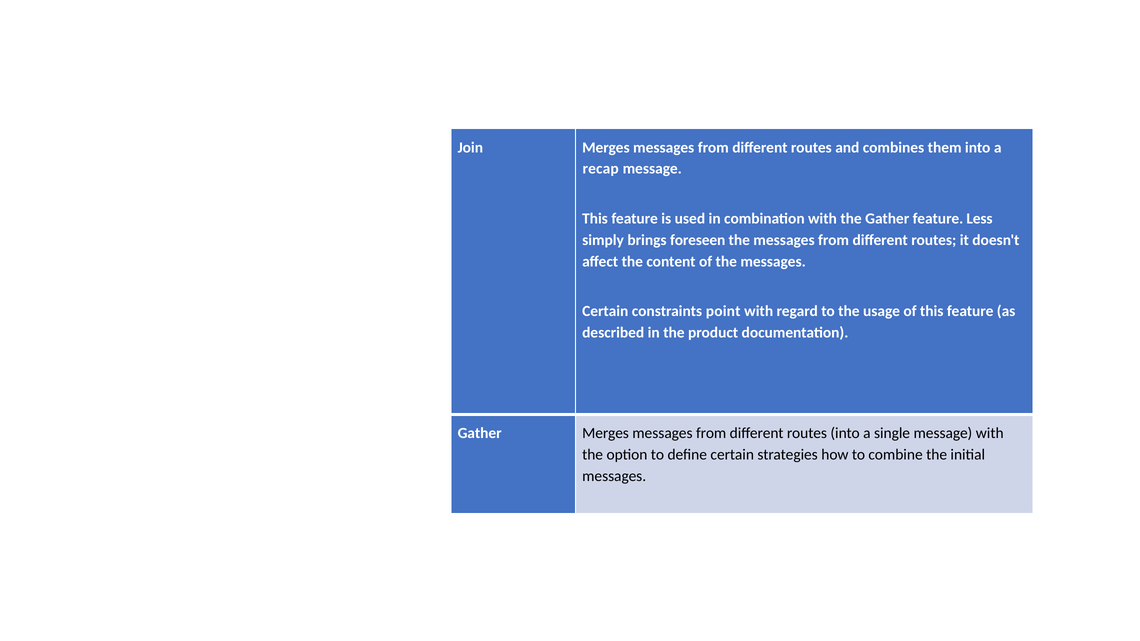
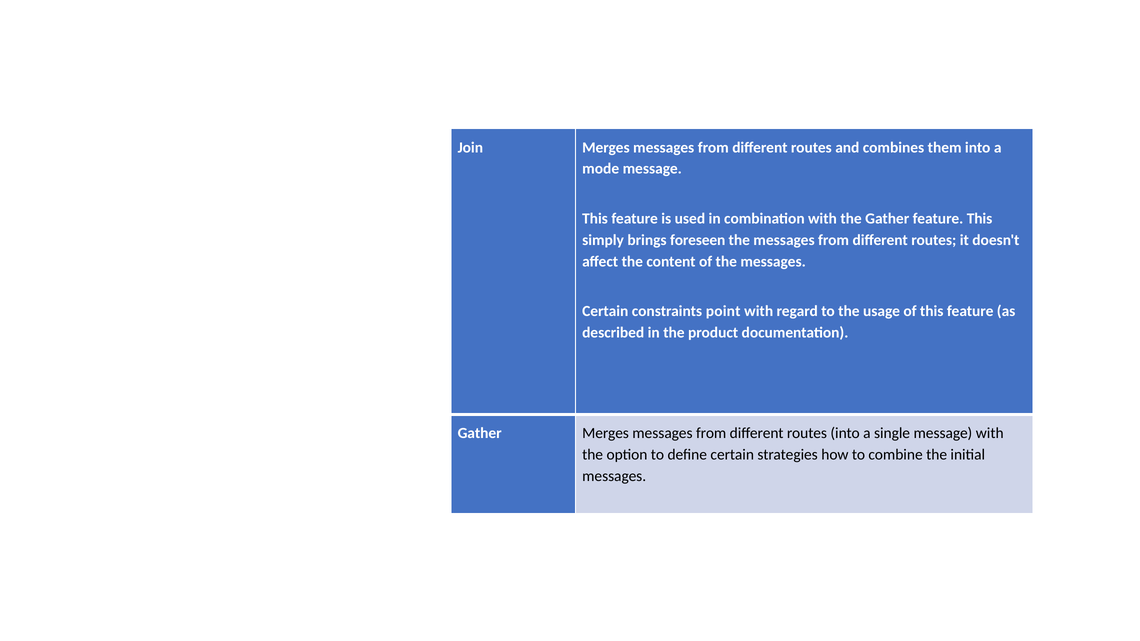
recap: recap -> mode (601, 169)
feature Less: Less -> This (980, 219)
